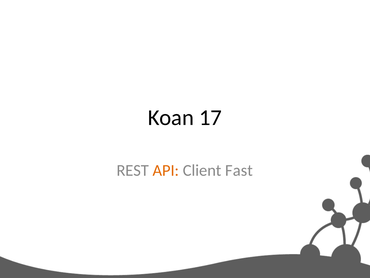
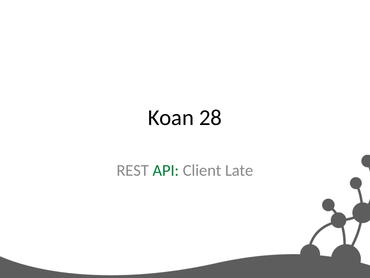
17: 17 -> 28 (210, 118)
API colour: orange -> green (166, 170)
Fast: Fast -> Late (239, 170)
